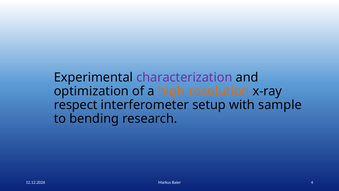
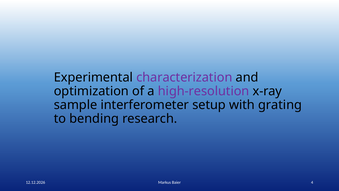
high-resolution colour: orange -> purple (204, 91)
respect: respect -> sample (76, 105)
sample: sample -> grating (280, 105)
